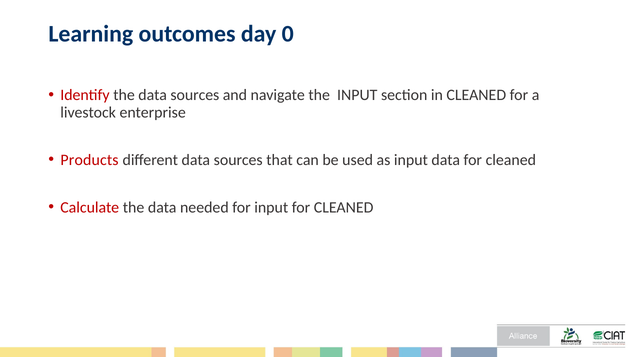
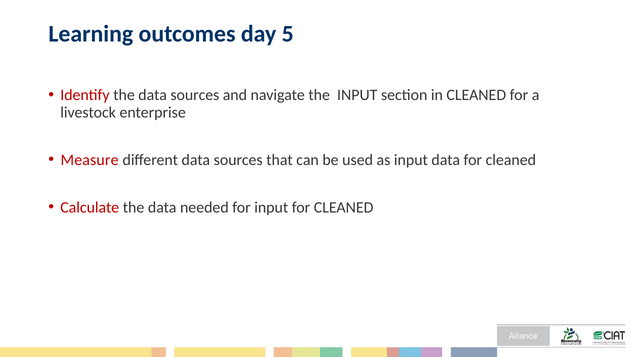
0: 0 -> 5 (288, 34)
Products: Products -> Measure (90, 160)
